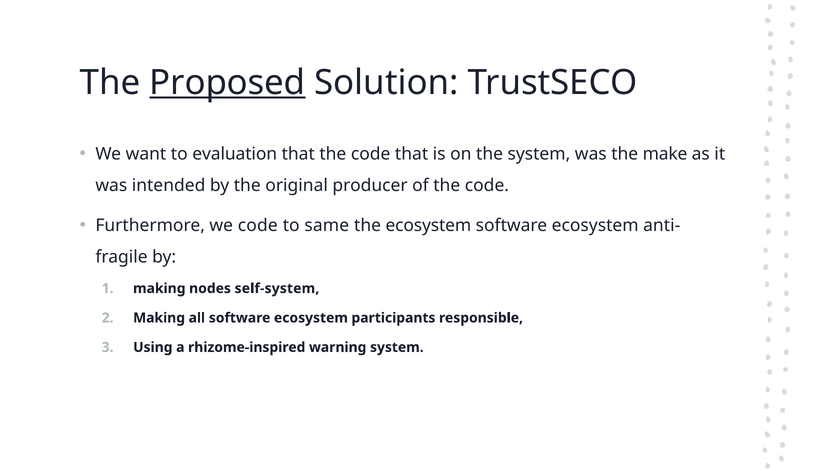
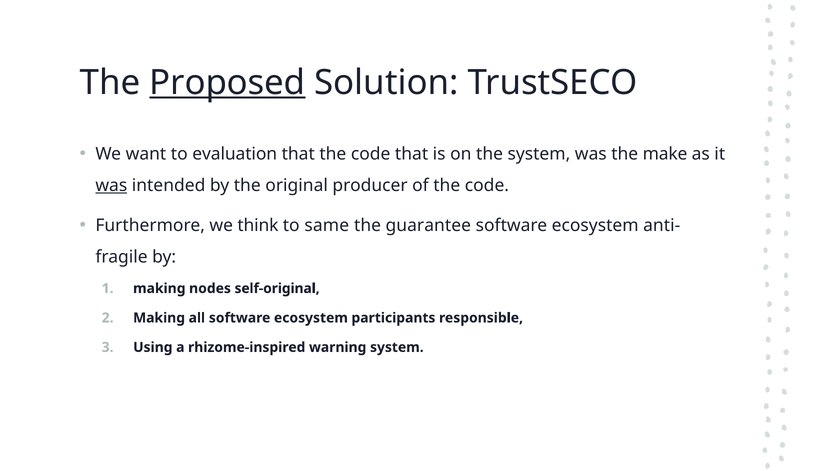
was underline: none -> present (111, 185)
we code: code -> think (258, 226)
the ecosystem: ecosystem -> guarantee (428, 226)
self-system: self-system -> self-original (277, 288)
